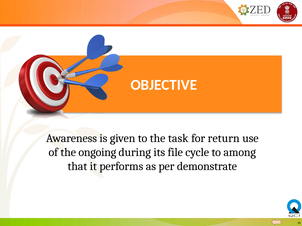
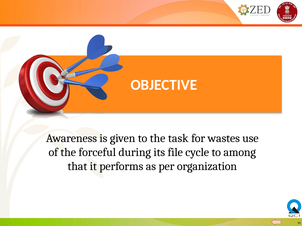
return: return -> wastes (224, 138)
ongoing: ongoing -> forceful (97, 153)
demonstrate: demonstrate -> organization (207, 167)
